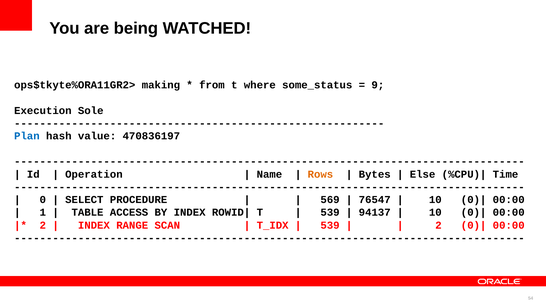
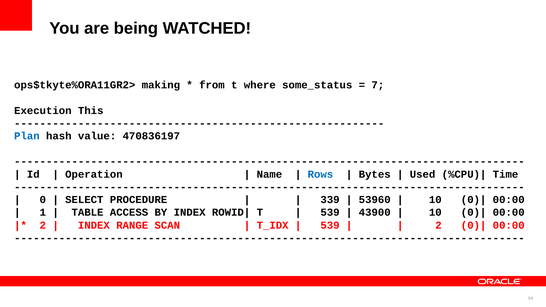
9: 9 -> 7 (378, 85)
Sole: Sole -> This (91, 111)
Rows colour: orange -> blue (320, 174)
Else: Else -> Used (423, 174)
569: 569 -> 339 (330, 200)
76547: 76547 -> 53960 (375, 200)
94137: 94137 -> 43900 (375, 213)
